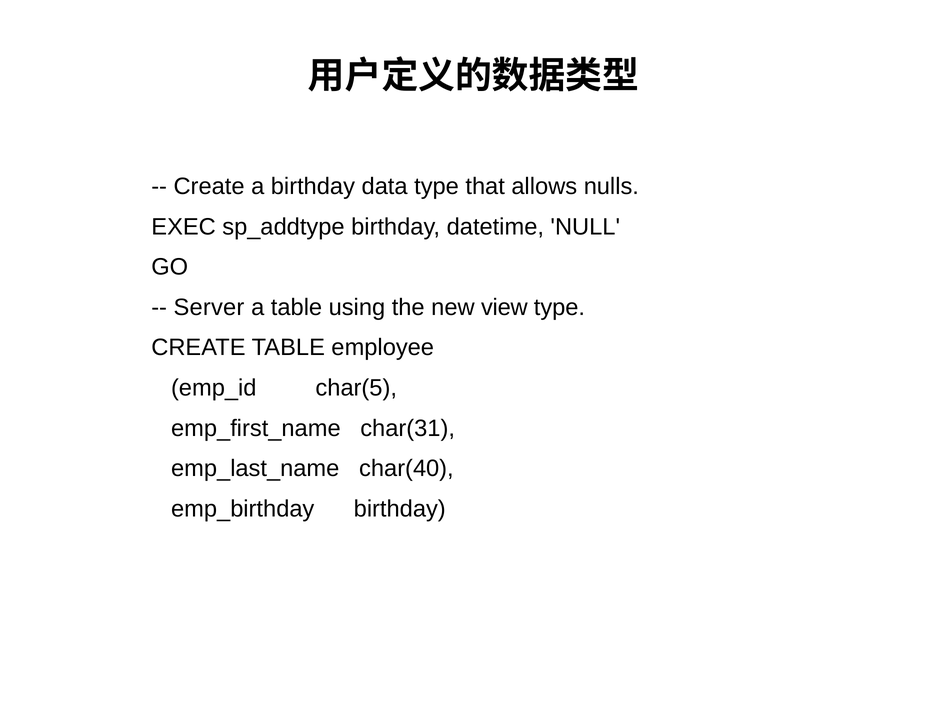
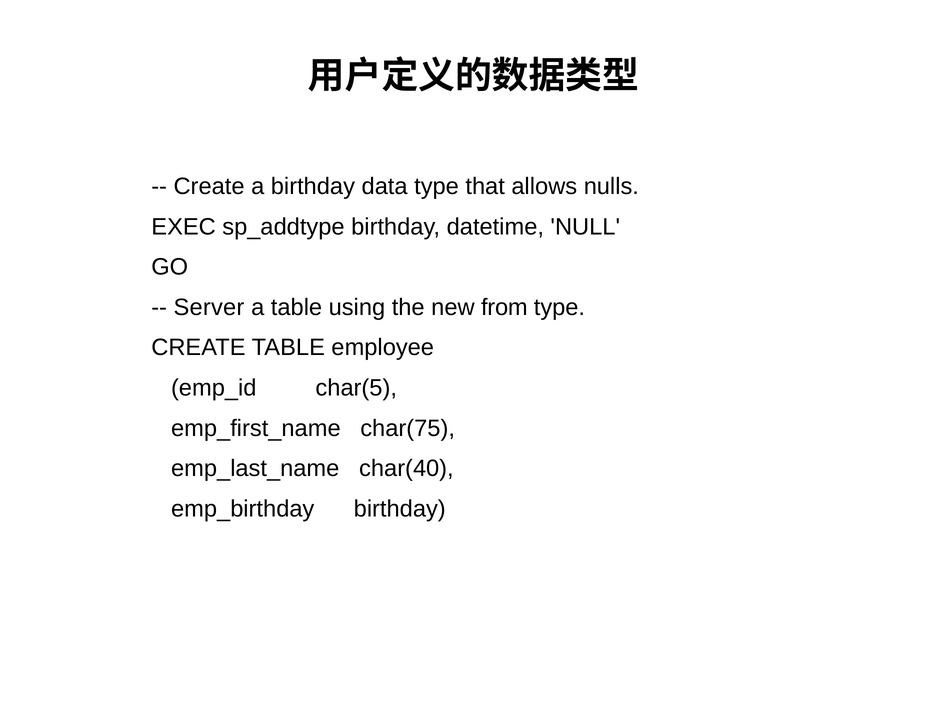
view: view -> from (504, 307)
char(31: char(31 -> char(75 (408, 428)
